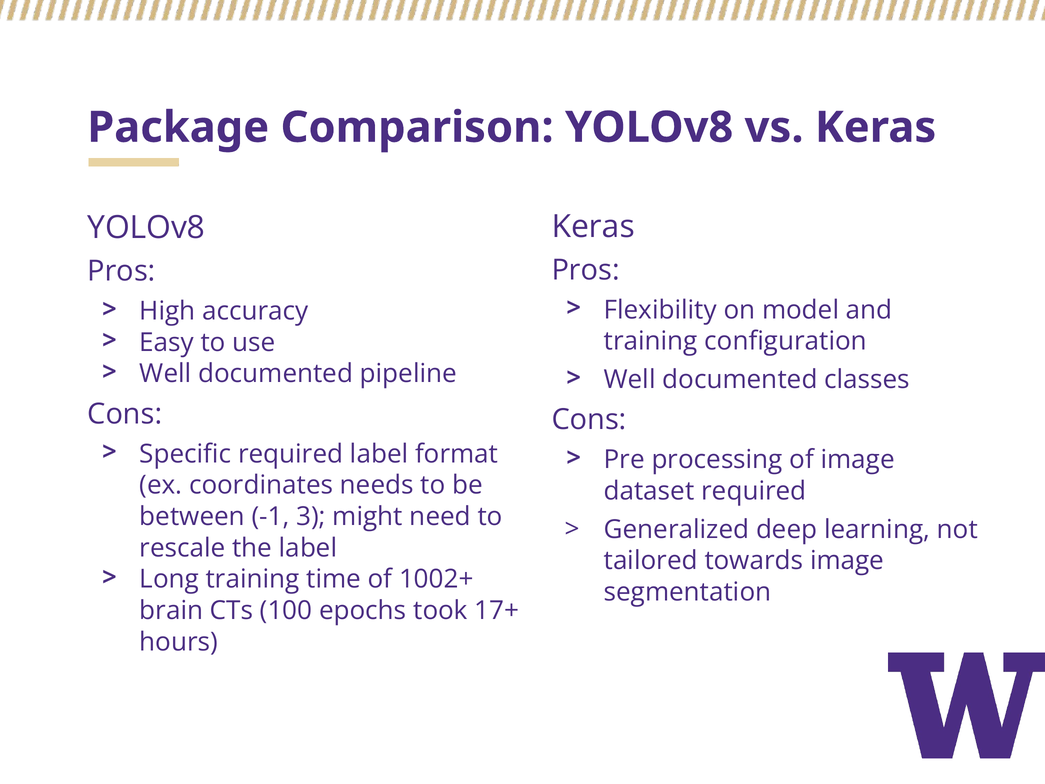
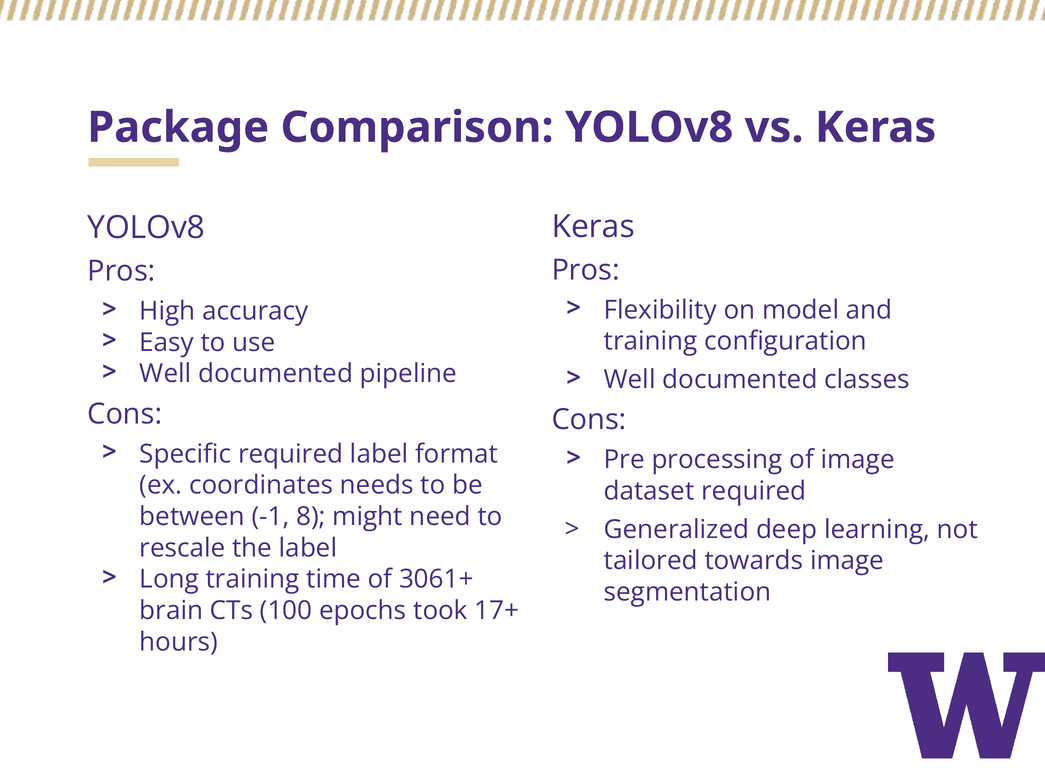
3: 3 -> 8 (311, 516)
1002+: 1002+ -> 3061+ (436, 579)
